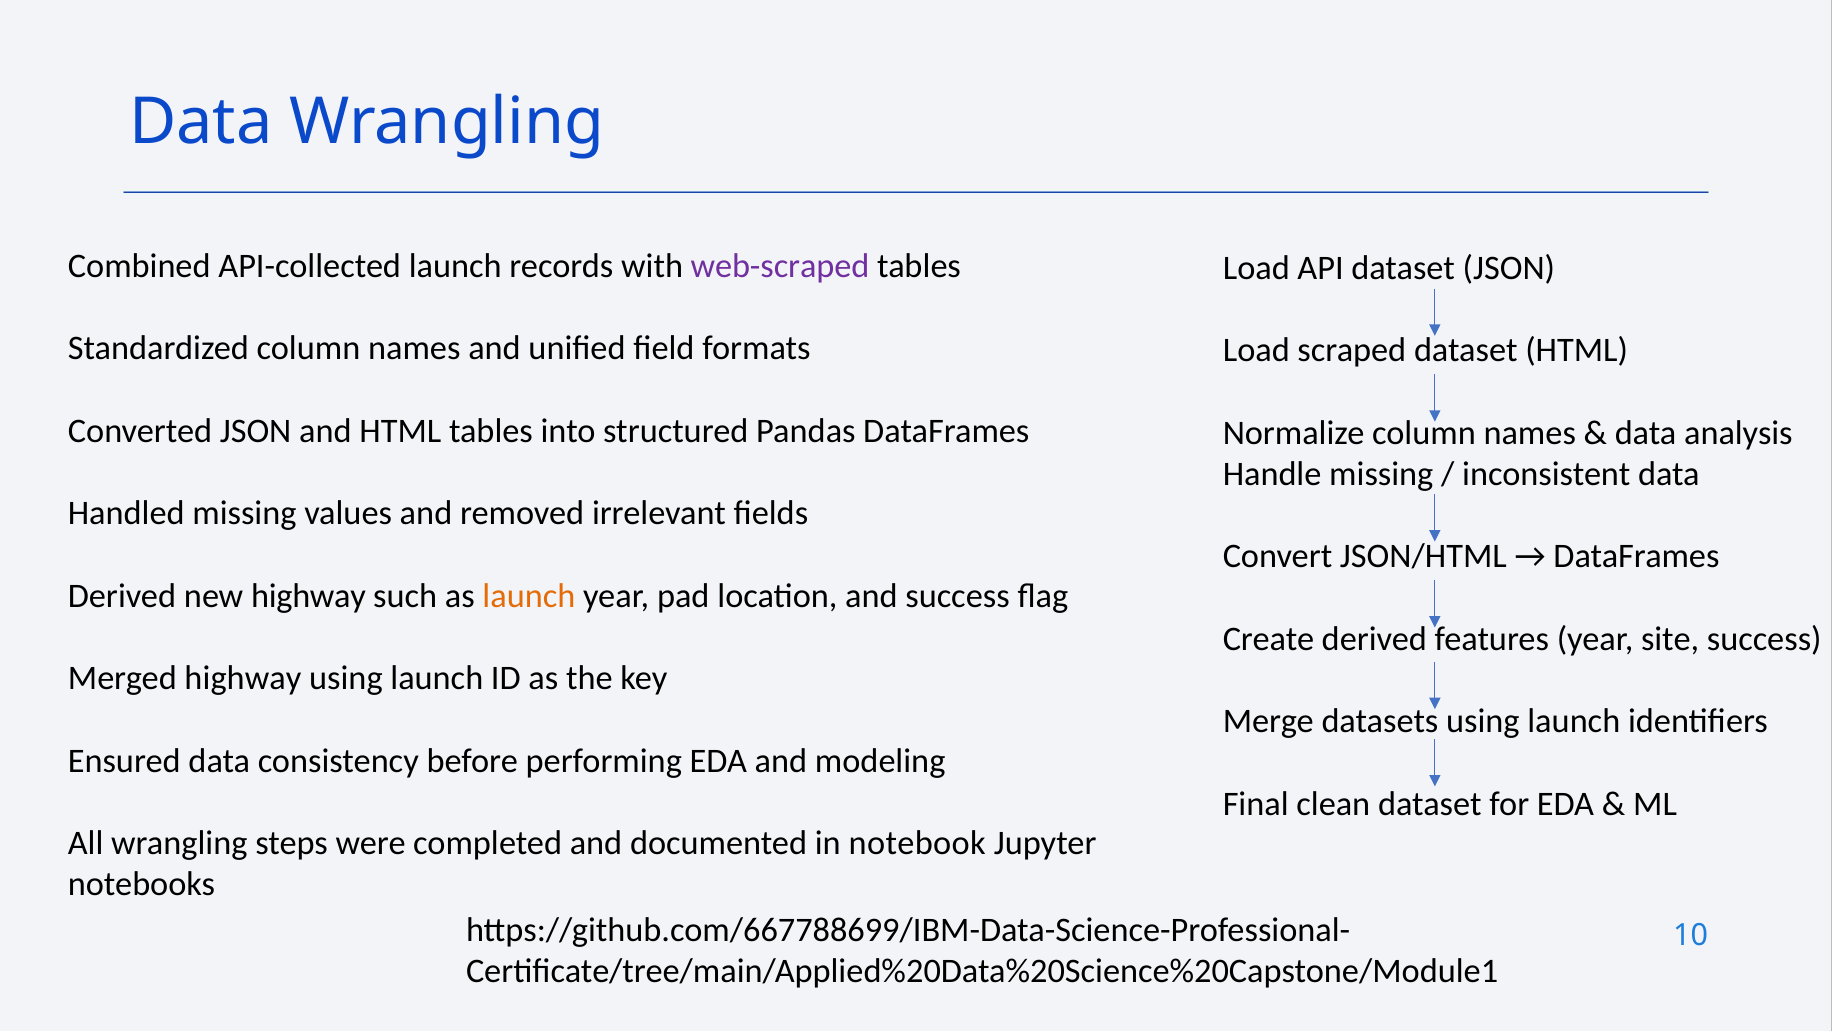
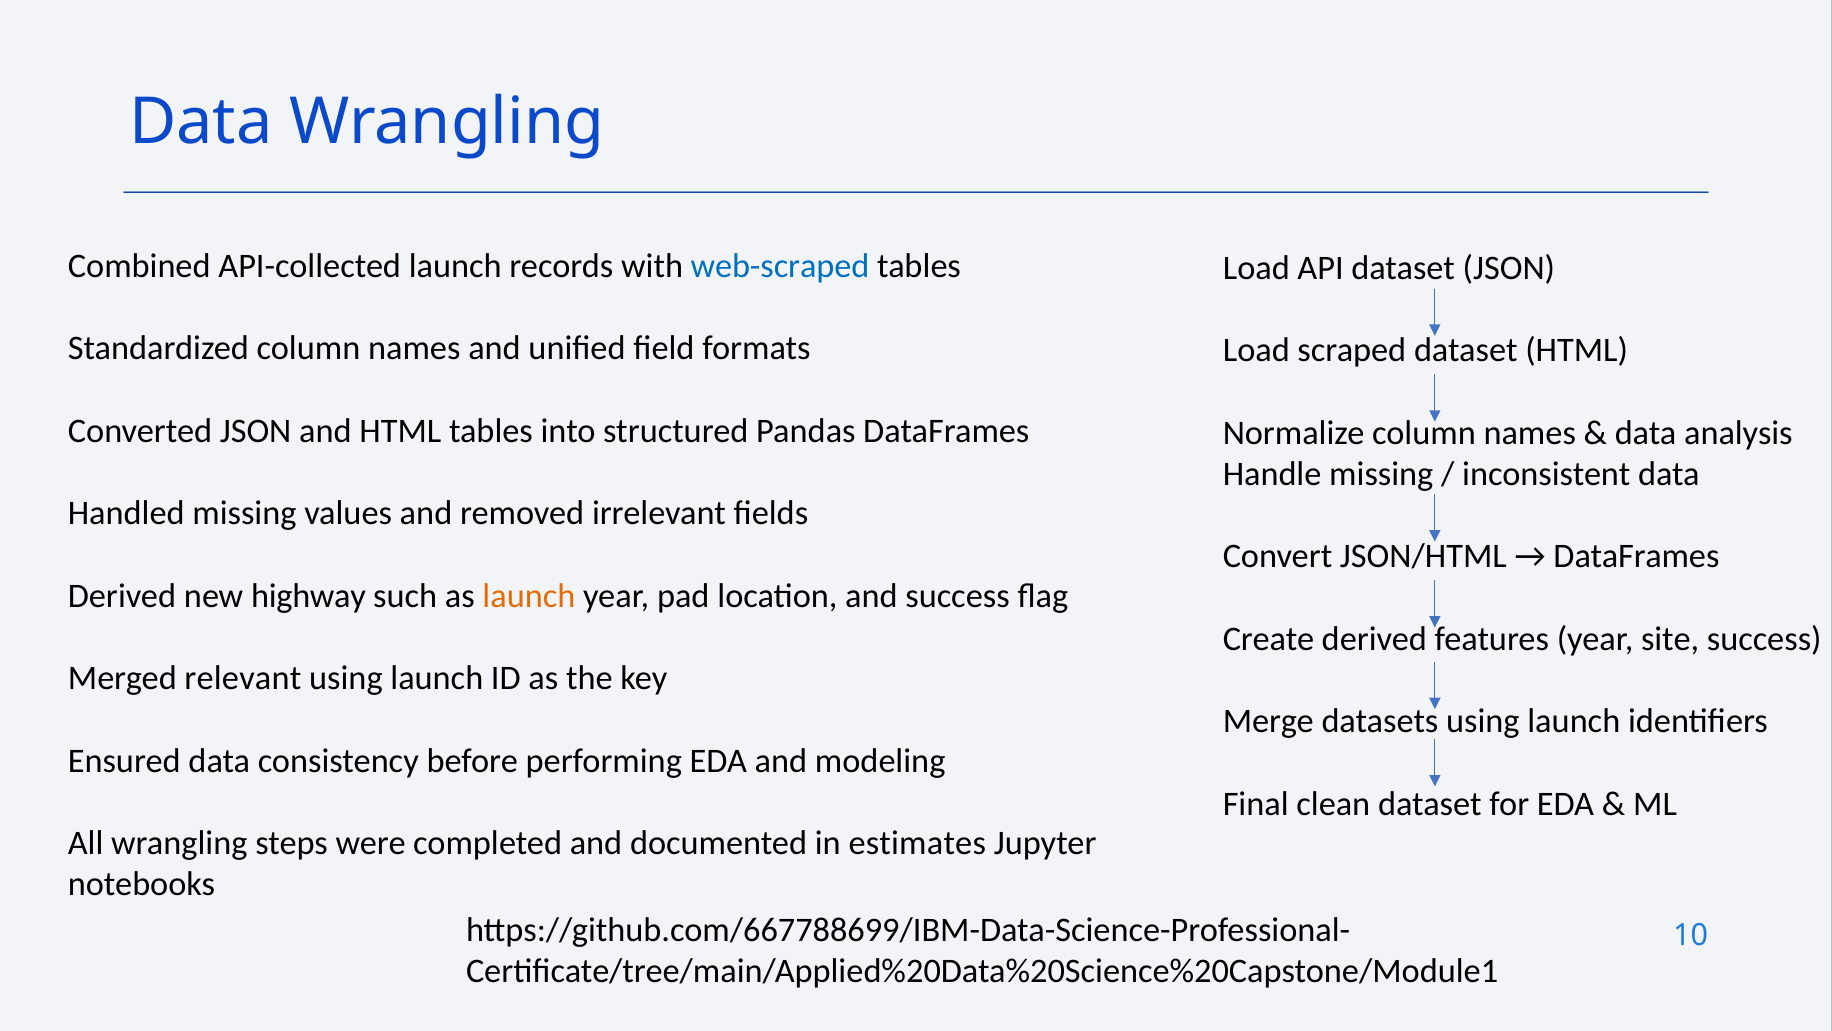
web-scraped colour: purple -> blue (780, 266)
Merged highway: highway -> relevant (243, 678)
notebook: notebook -> estimates (917, 843)
